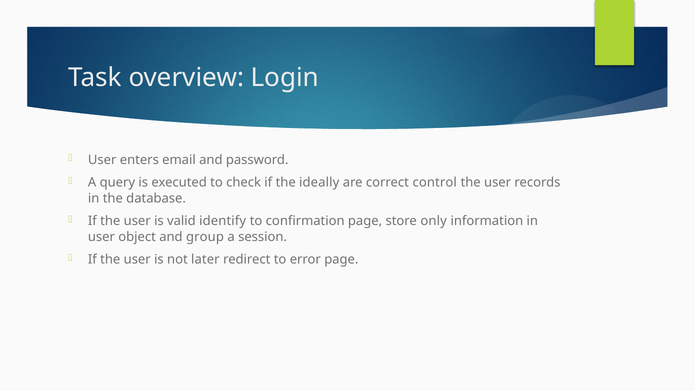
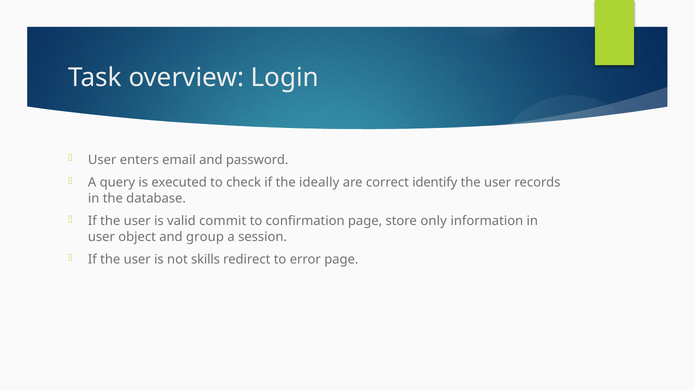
control: control -> identify (435, 183)
identify: identify -> commit (223, 221)
later: later -> skills (205, 260)
